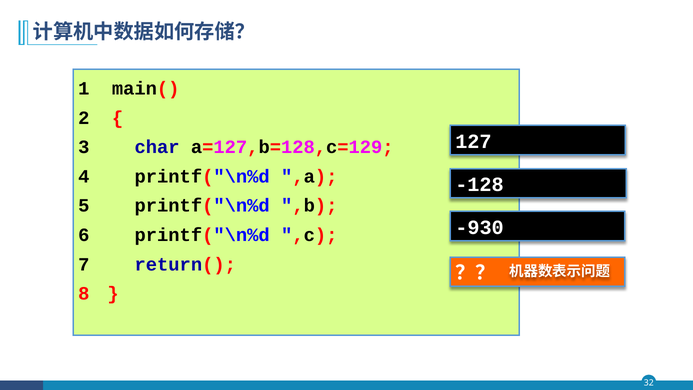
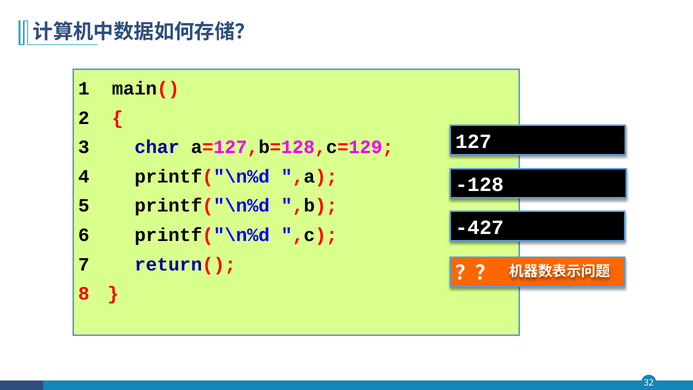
-930: -930 -> -427 (480, 227)
